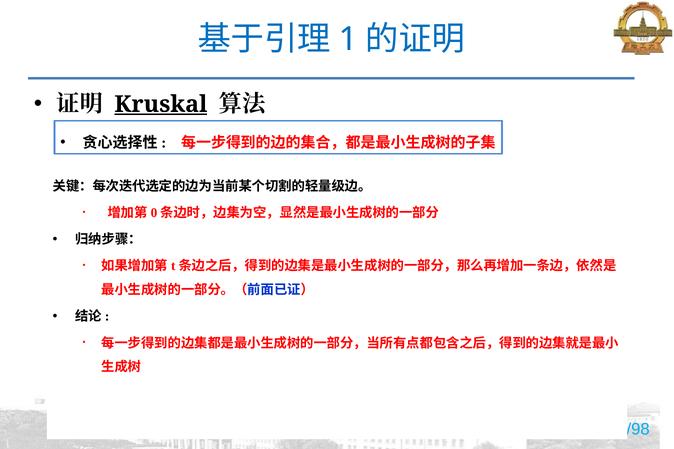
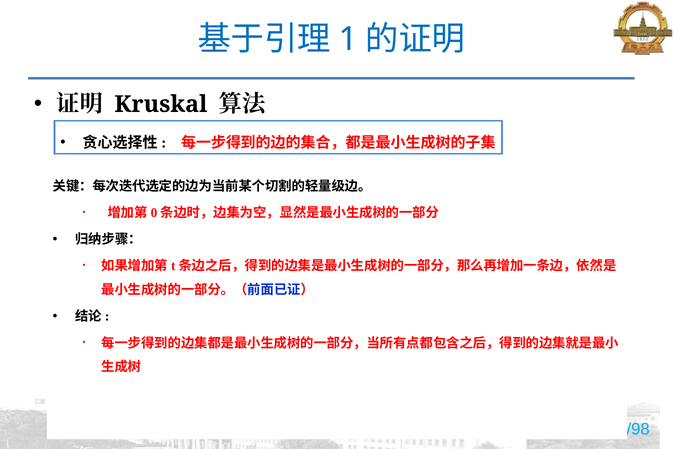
Kruskal underline: present -> none (161, 104)
